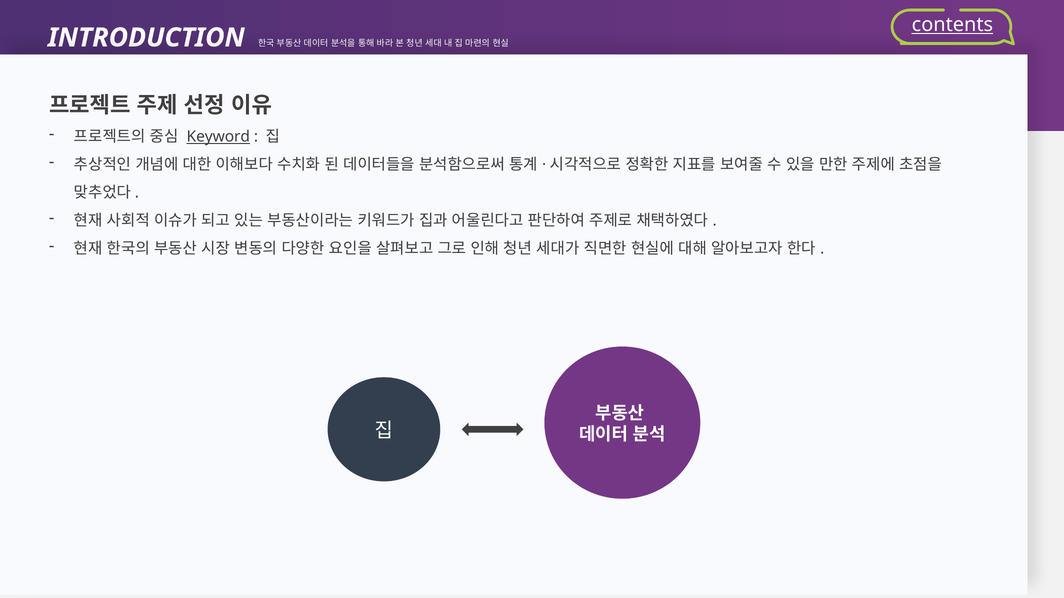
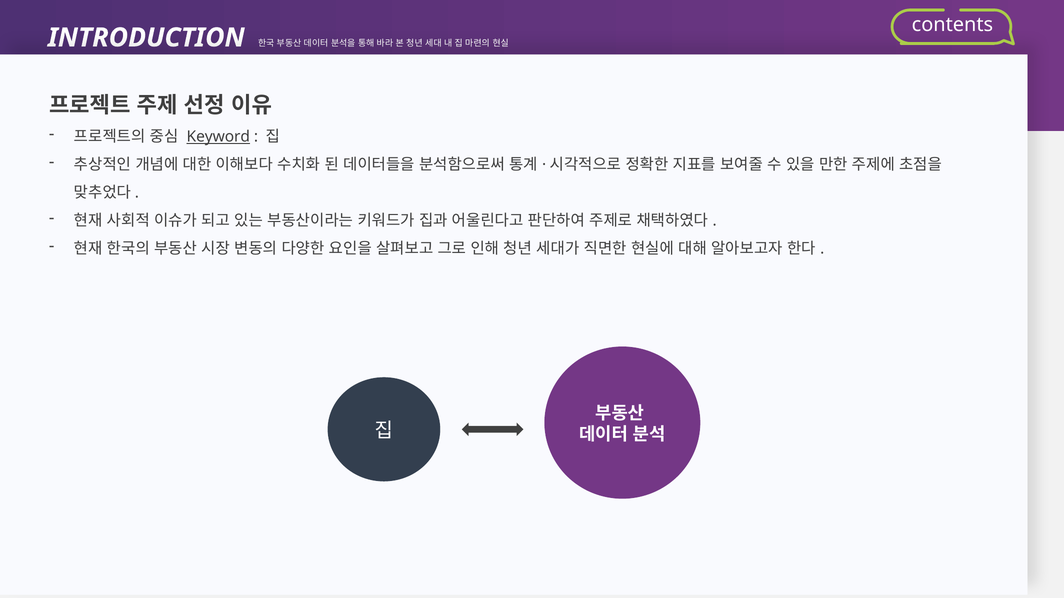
contents underline: present -> none (952, 25)
